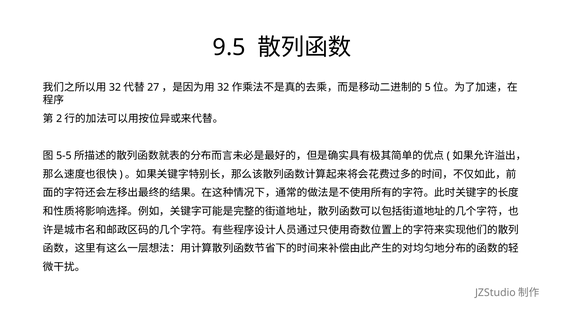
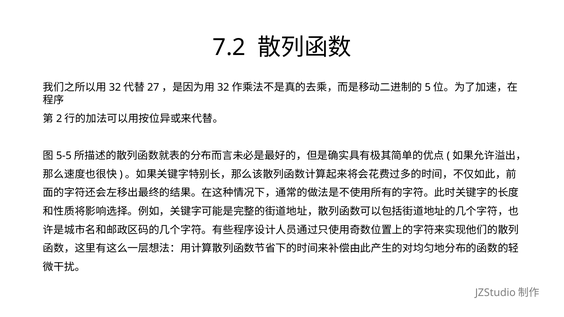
9.5: 9.5 -> 7.2 (229, 47)
